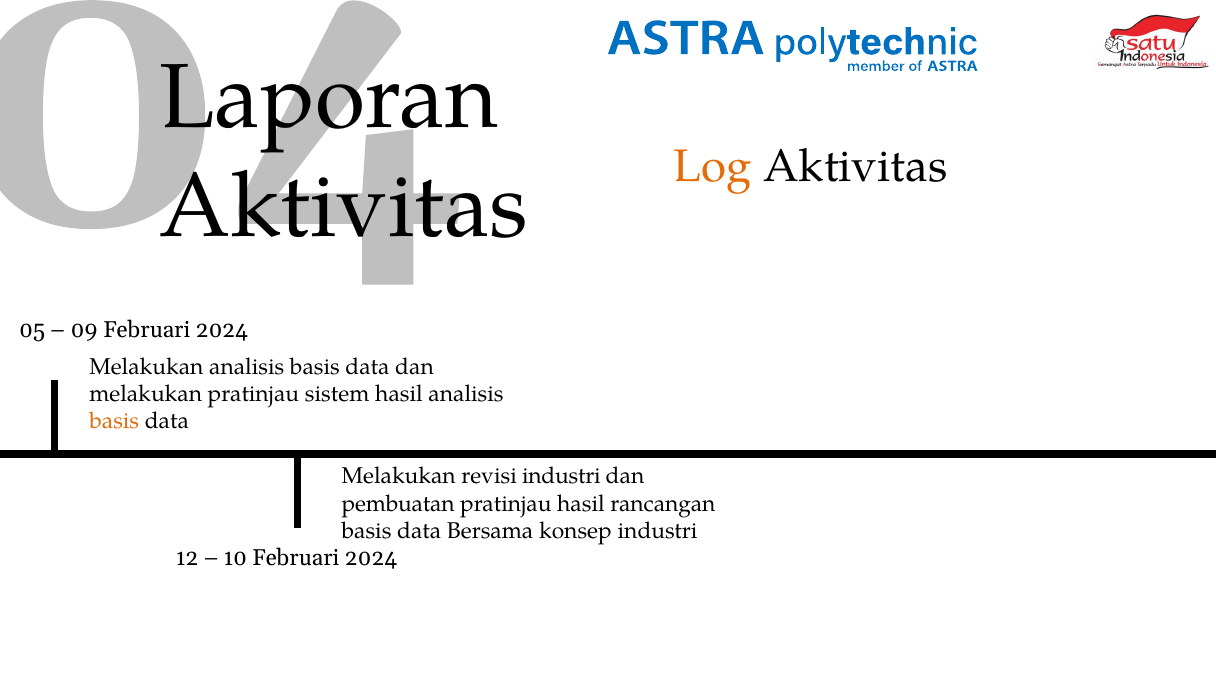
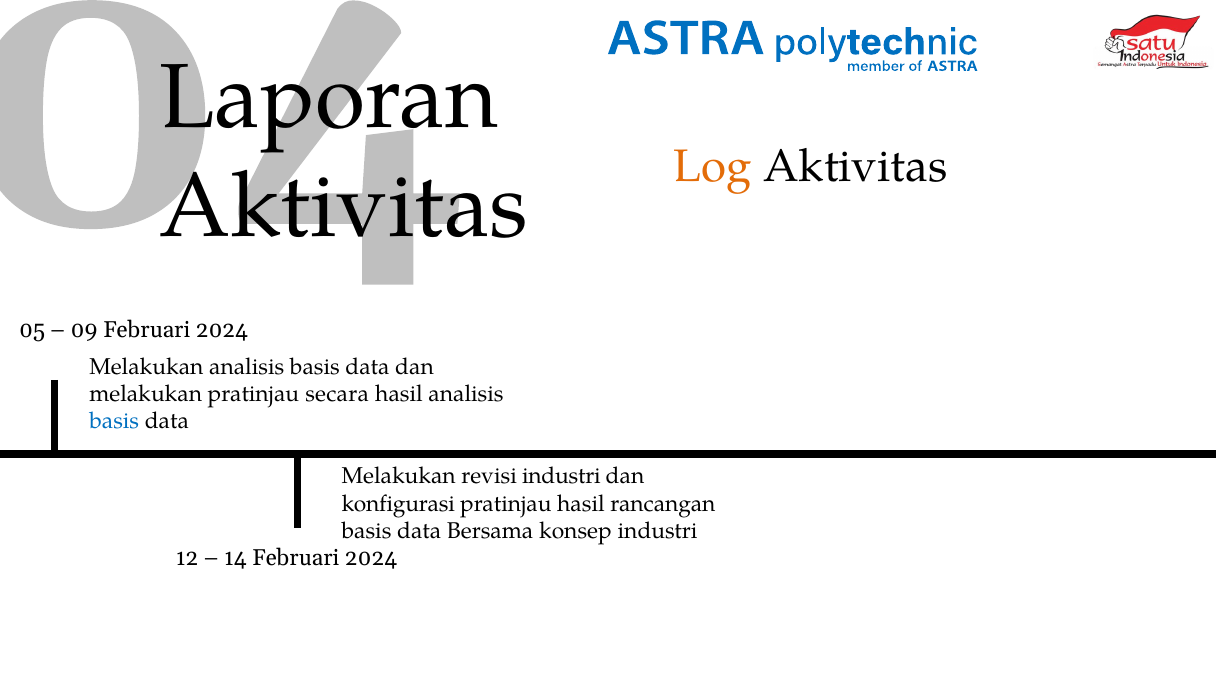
sistem: sistem -> secara (337, 394)
basis colour: orange -> blue (114, 421)
pembuatan: pembuatan -> konfigurasi (398, 503)
10: 10 -> 14 (235, 558)
